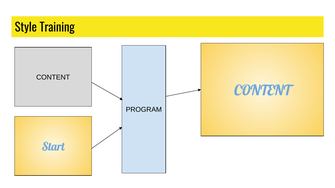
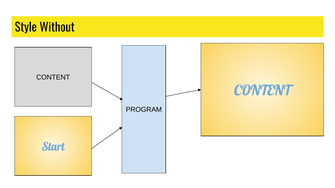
Training: Training -> Without (57, 28)
